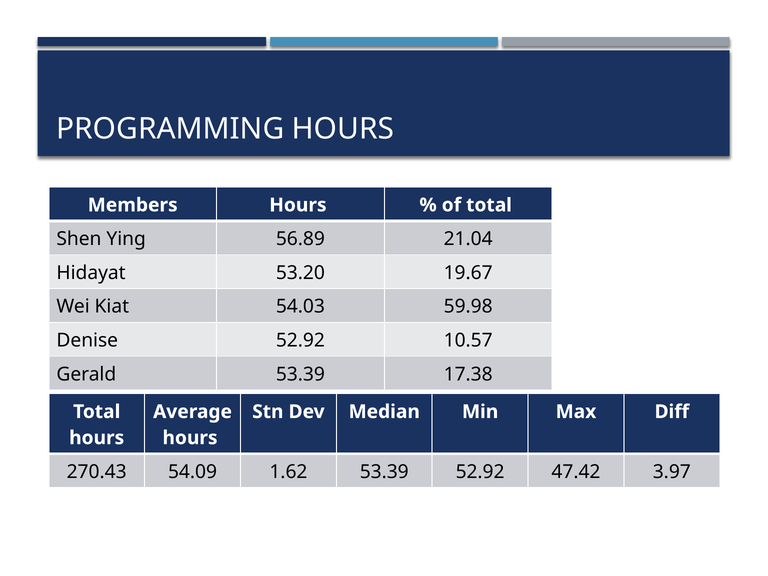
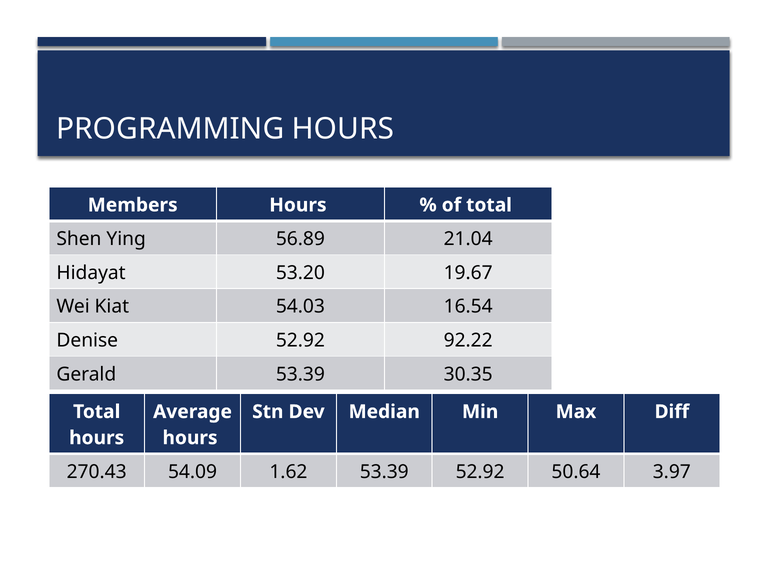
59.98: 59.98 -> 16.54 (468, 307)
10.57: 10.57 -> 92.22 (468, 340)
17.38: 17.38 -> 30.35 (468, 374)
47.42: 47.42 -> 50.64 (576, 472)
